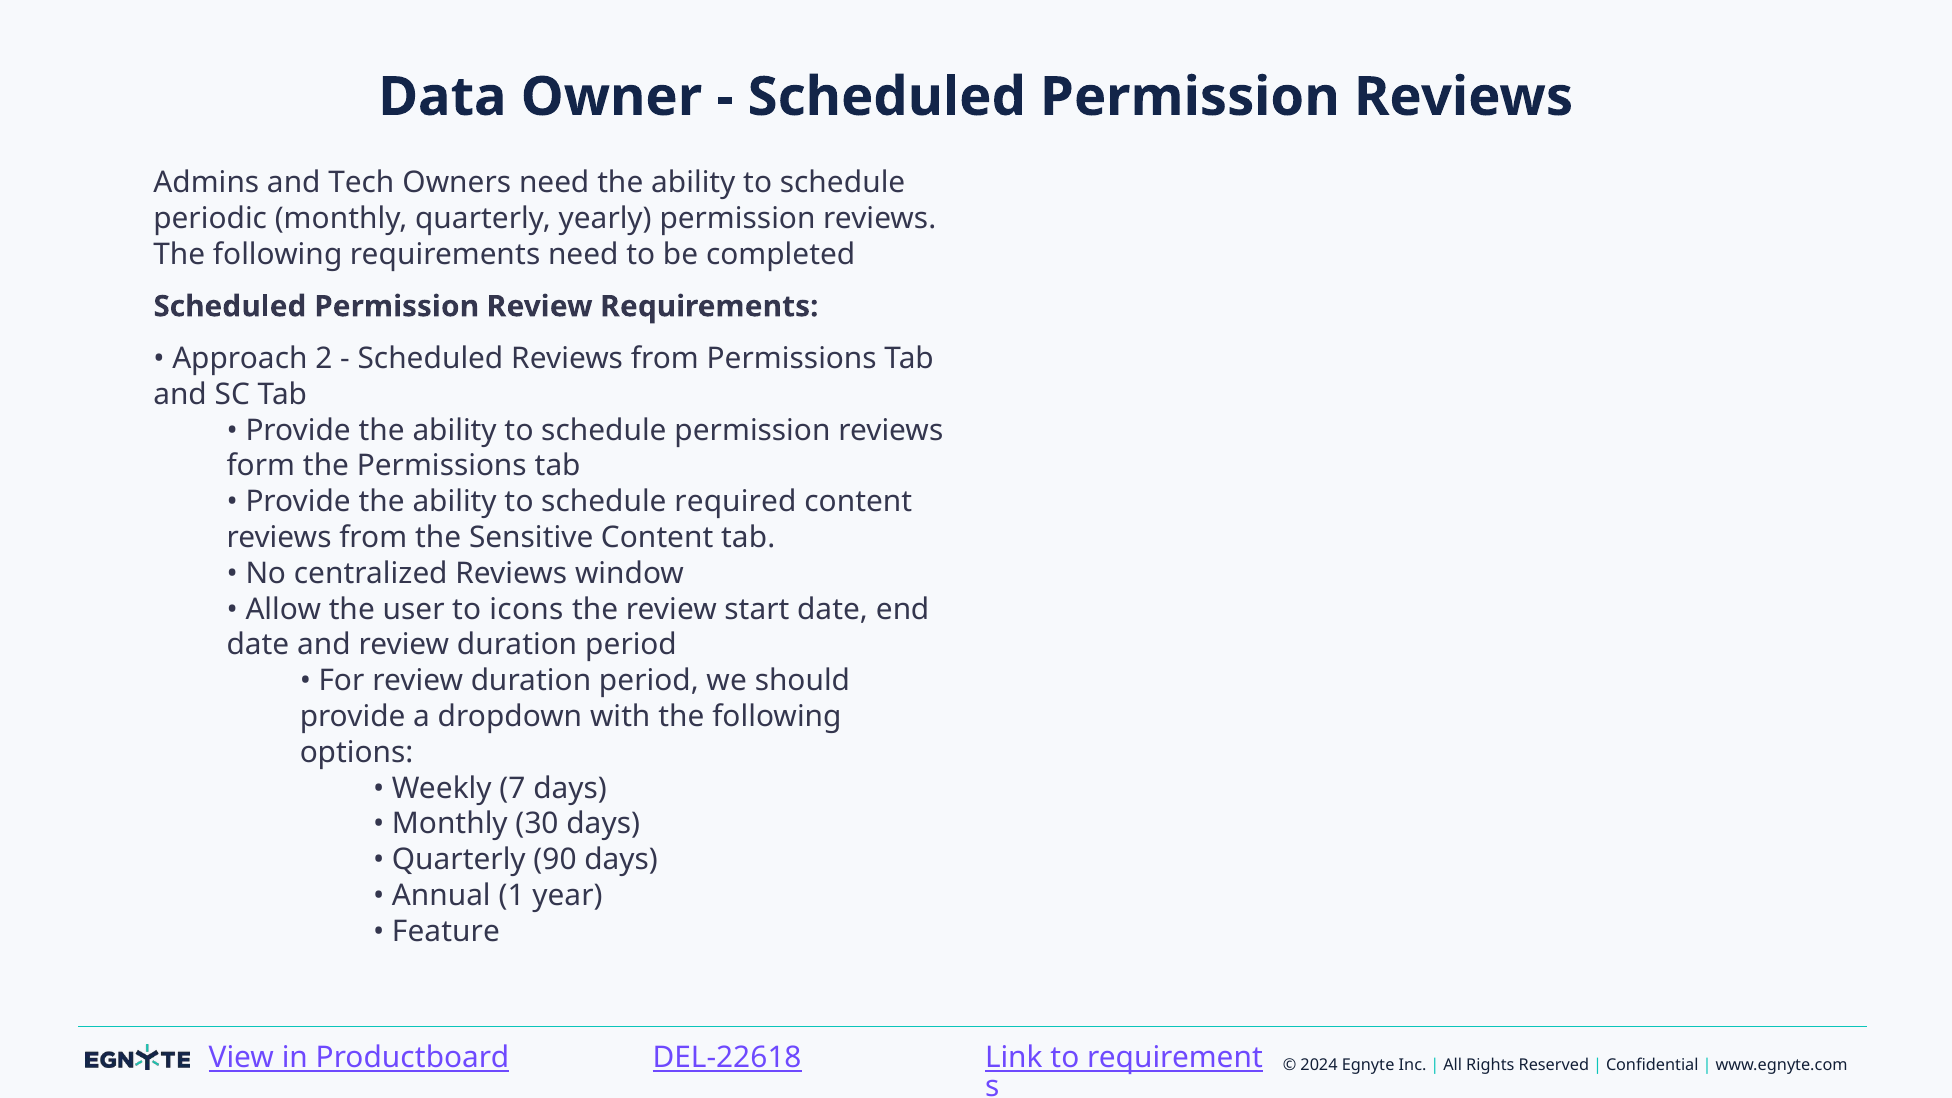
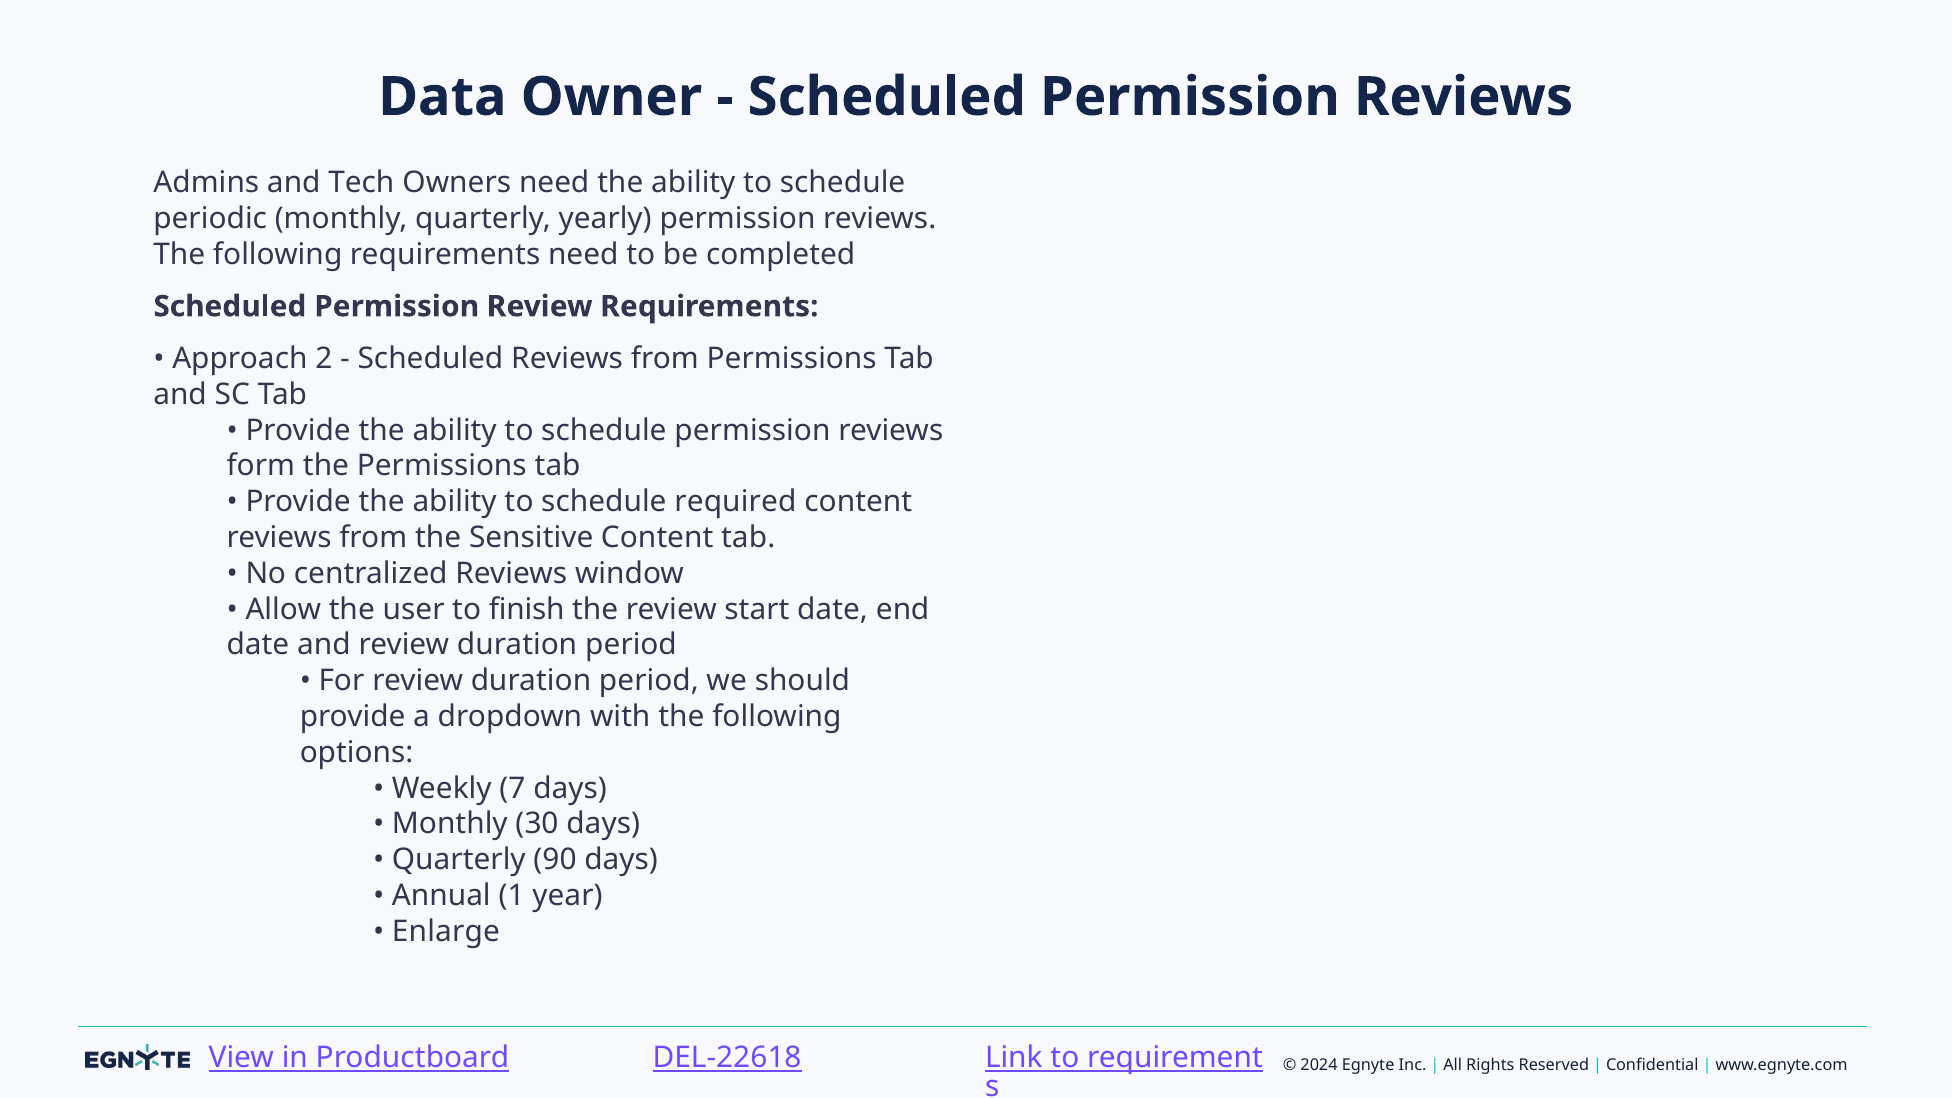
icons: icons -> finish (527, 609)
Feature: Feature -> Enlarge (446, 932)
